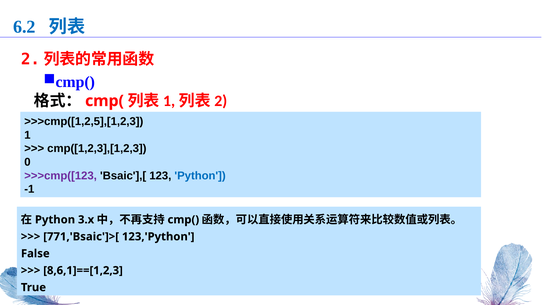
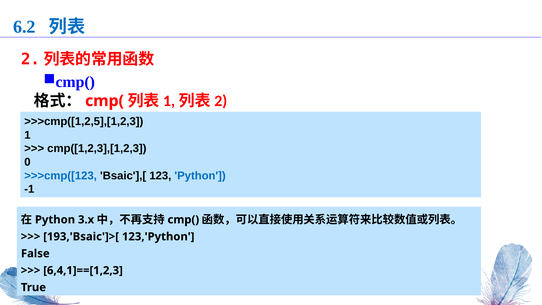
>>>cmp([123 colour: purple -> blue (61, 176)
771,'Bsaic']>[: 771,'Bsaic']>[ -> 193,'Bsaic']>[ (81, 237)
8,6,1]==[1,2,3: 8,6,1]==[1,2,3 -> 6,4,1]==[1,2,3 (83, 270)
